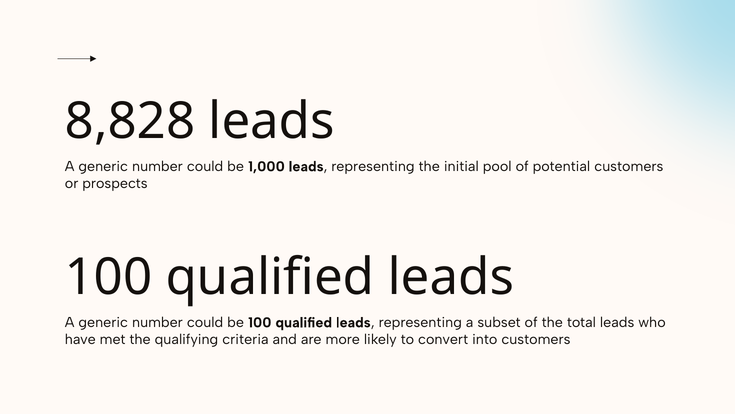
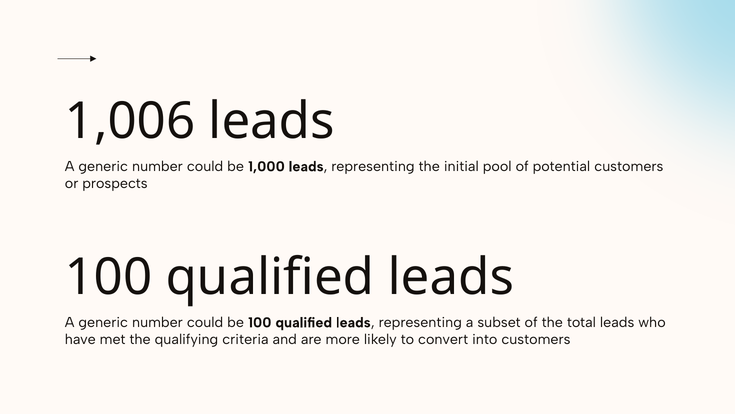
8,828: 8,828 -> 1,006 (130, 121)
